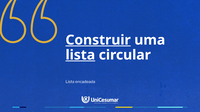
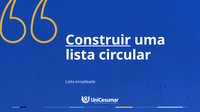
lista underline: present -> none (80, 55)
